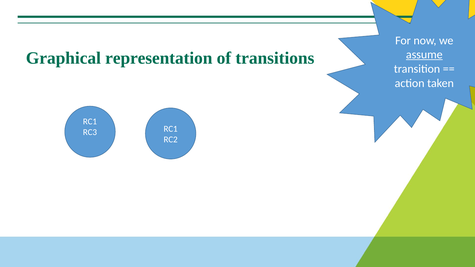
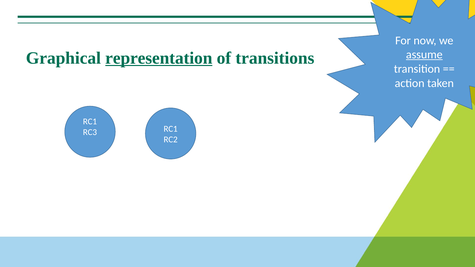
representation underline: none -> present (159, 58)
